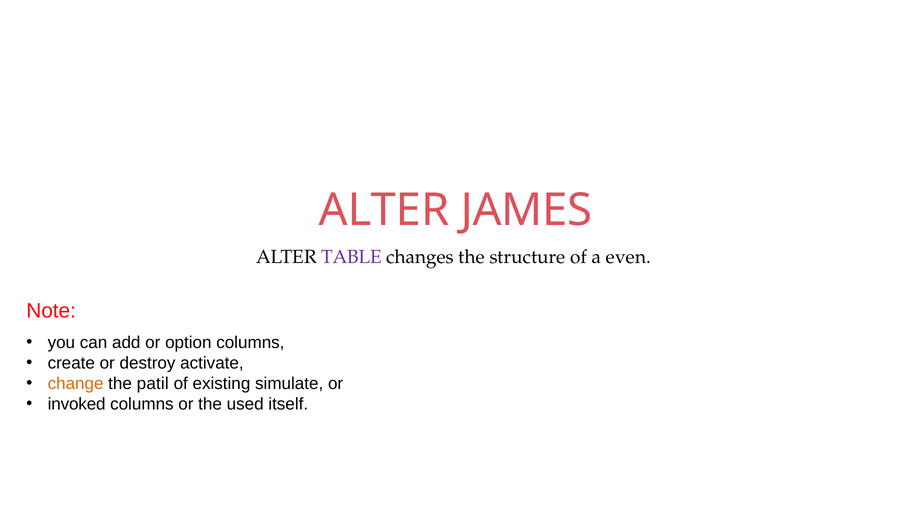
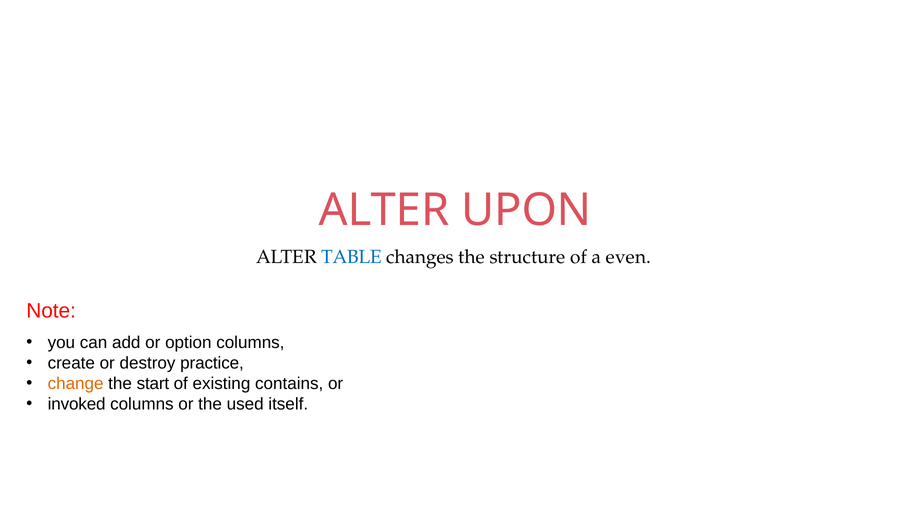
JAMES: JAMES -> UPON (526, 210)
TABLE colour: purple -> blue (352, 257)
activate: activate -> practice (212, 363)
patil: patil -> start (153, 383)
simulate: simulate -> contains (289, 383)
